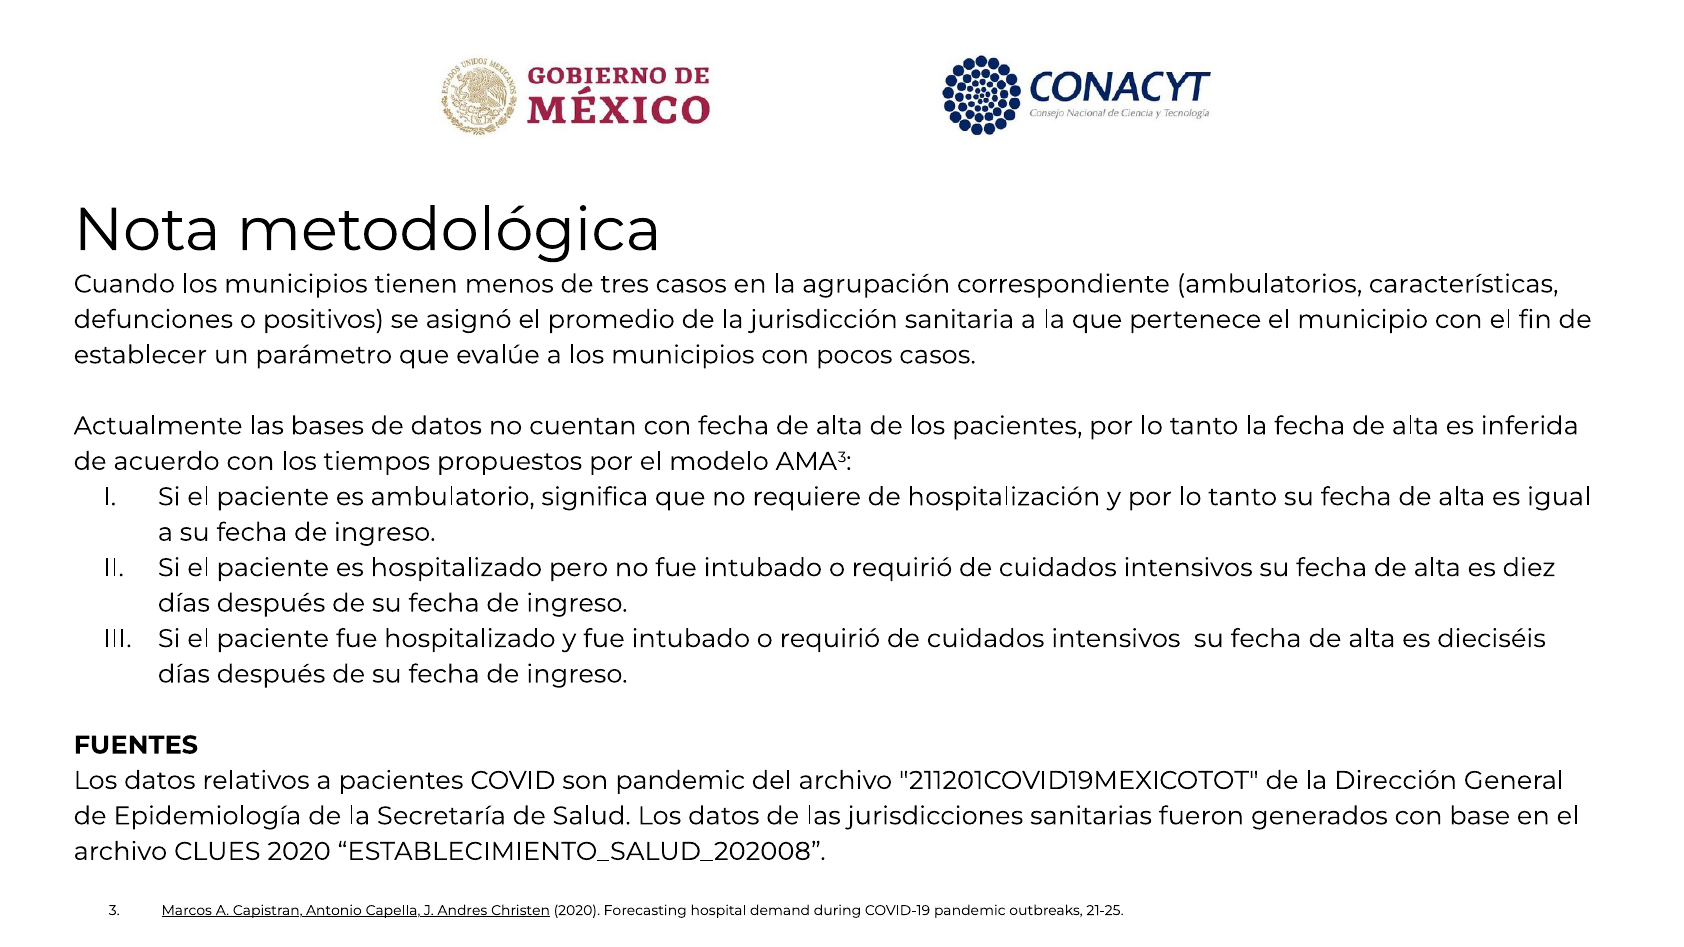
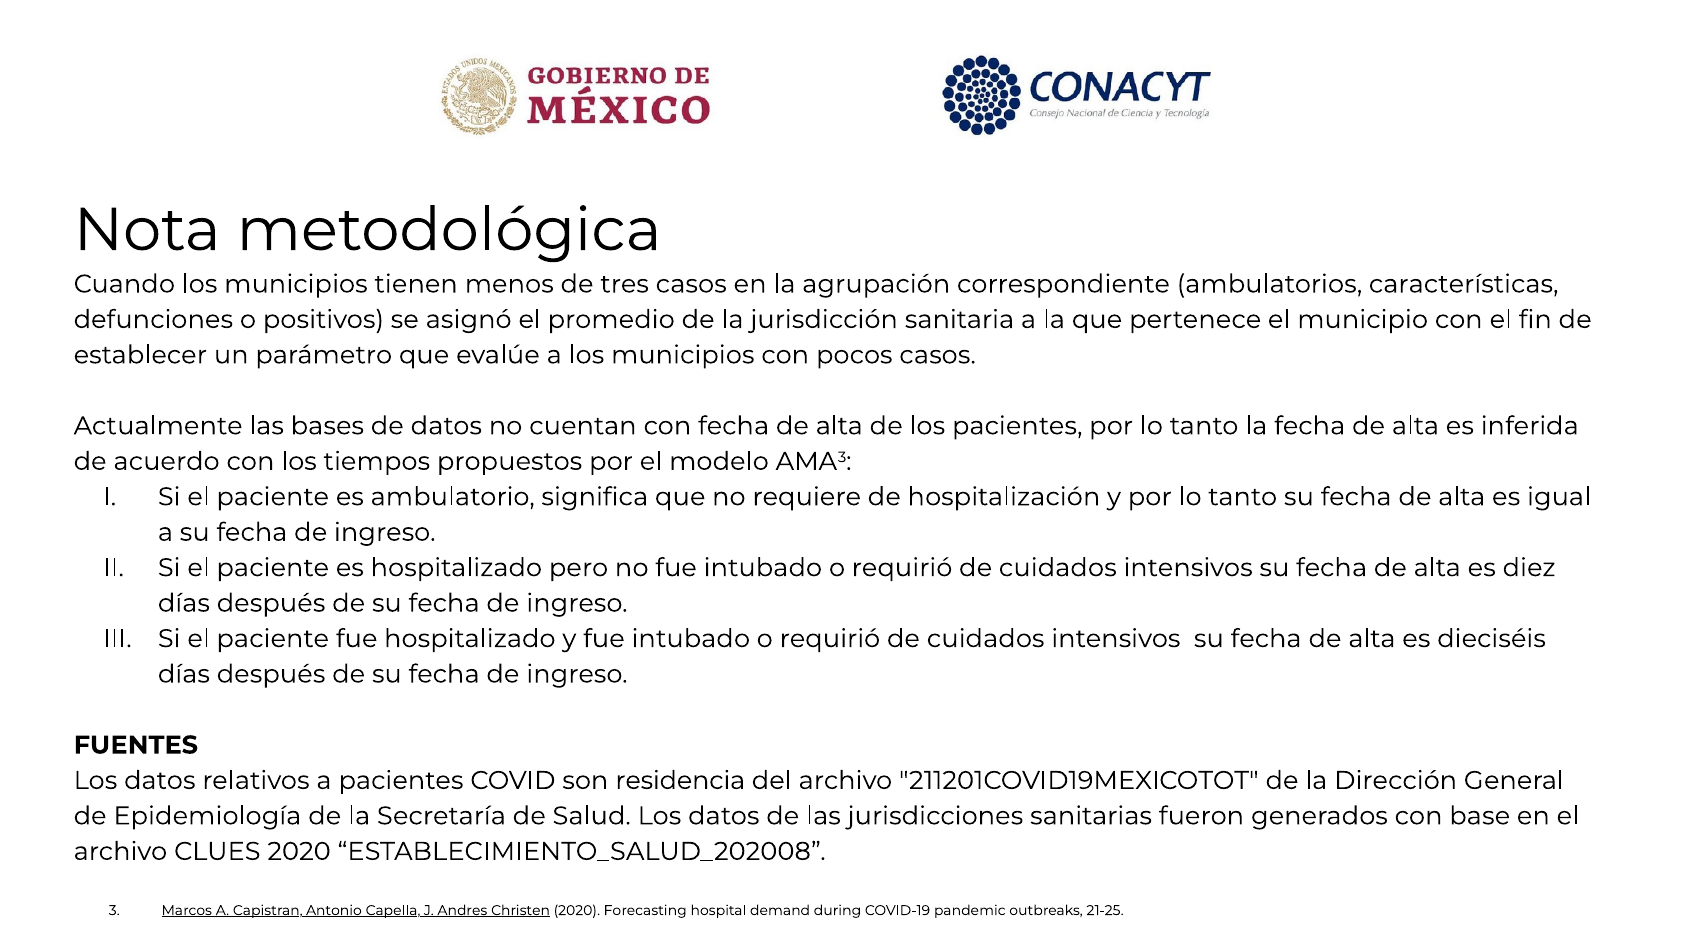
son pandemic: pandemic -> residencia (680, 781)
